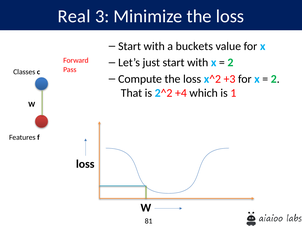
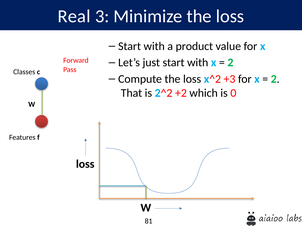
buckets: buckets -> product (194, 46)
+4: +4 -> +2 (181, 93)
1: 1 -> 0 (233, 93)
